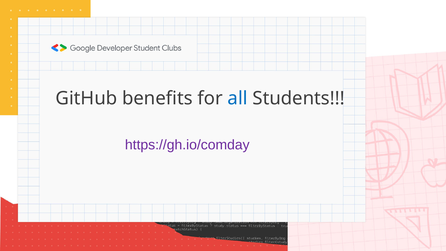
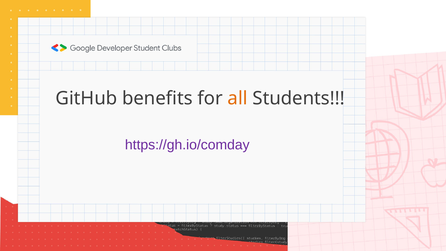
all colour: blue -> orange (238, 98)
